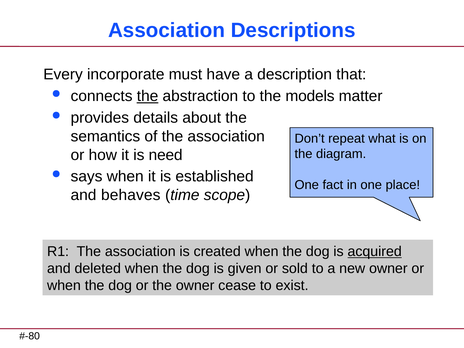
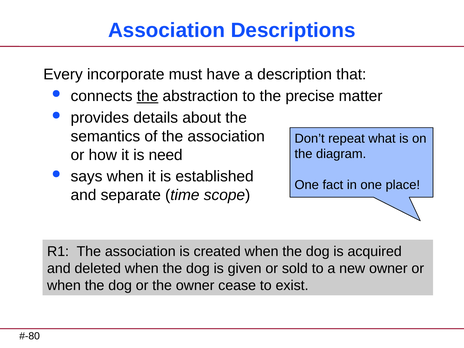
models: models -> precise (310, 96)
behaves: behaves -> separate (131, 195)
acquired underline: present -> none (375, 252)
